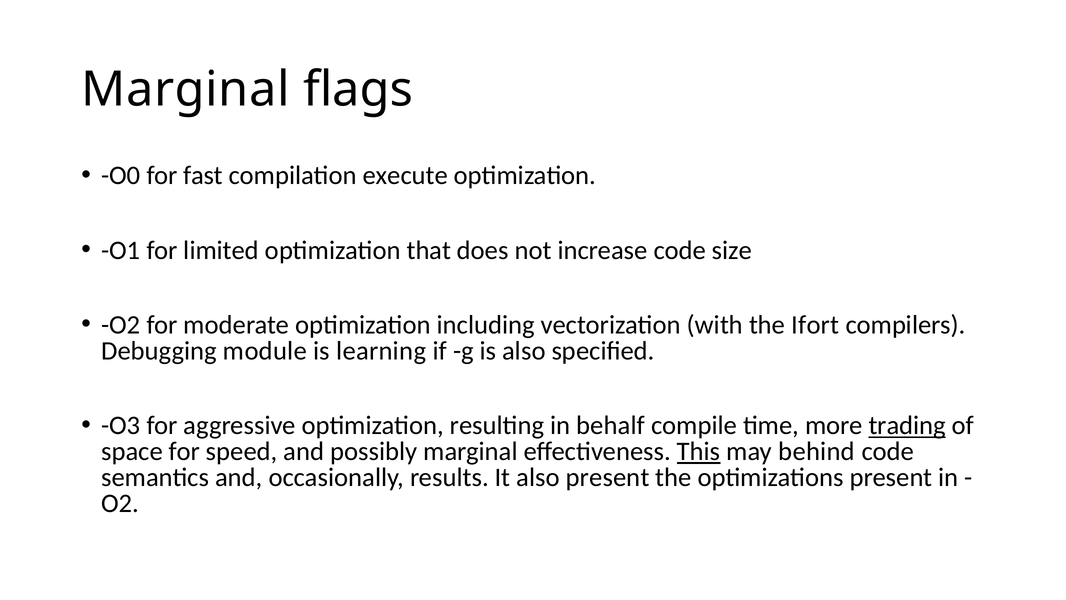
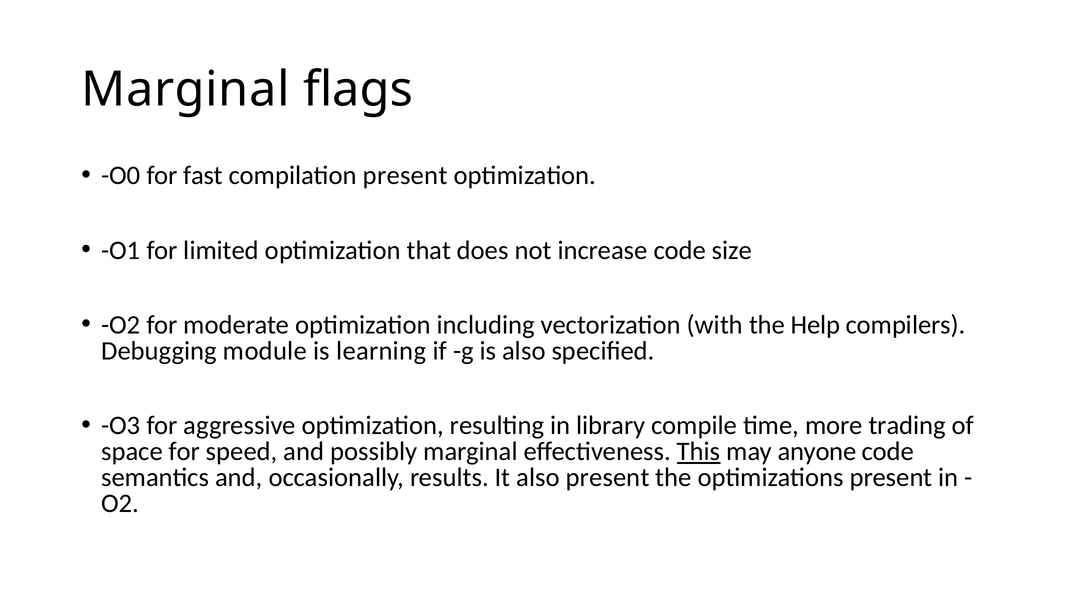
compilation execute: execute -> present (405, 176)
Ifort: Ifort -> Help (815, 325)
behalf: behalf -> library (611, 425)
trading underline: present -> none (907, 425)
behind: behind -> anyone (817, 451)
